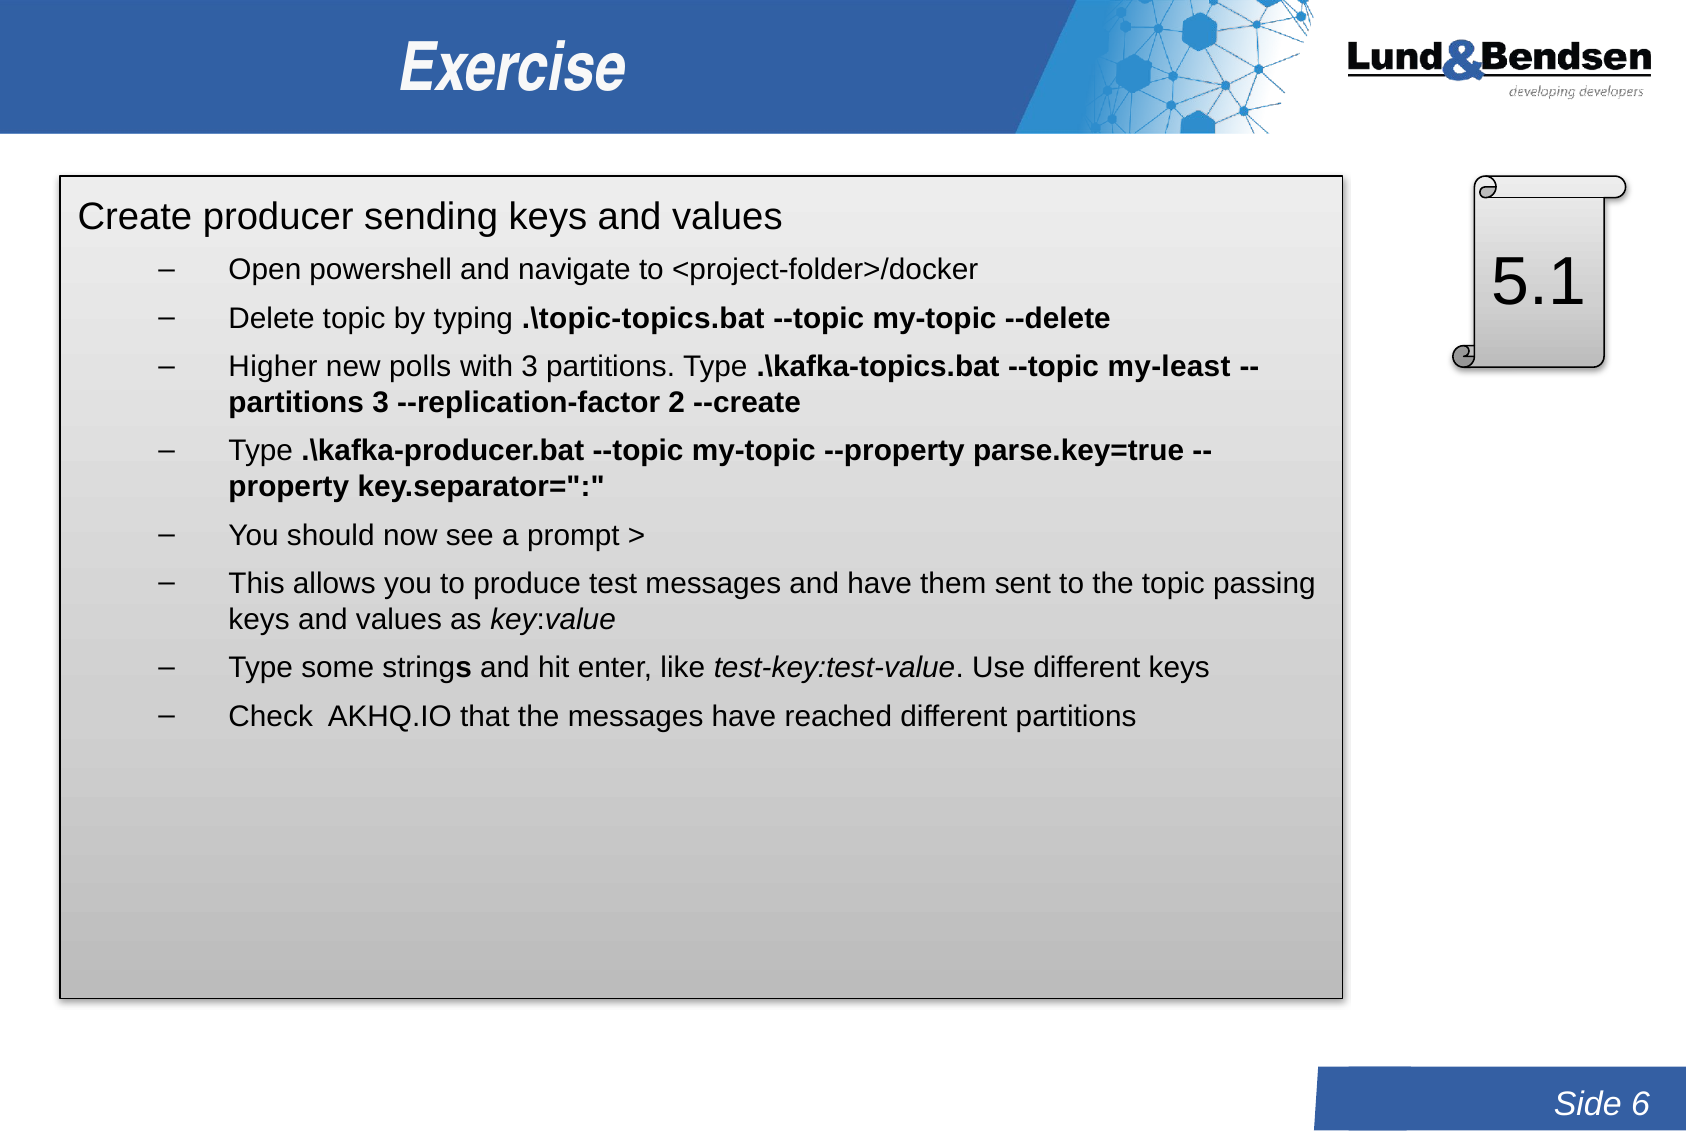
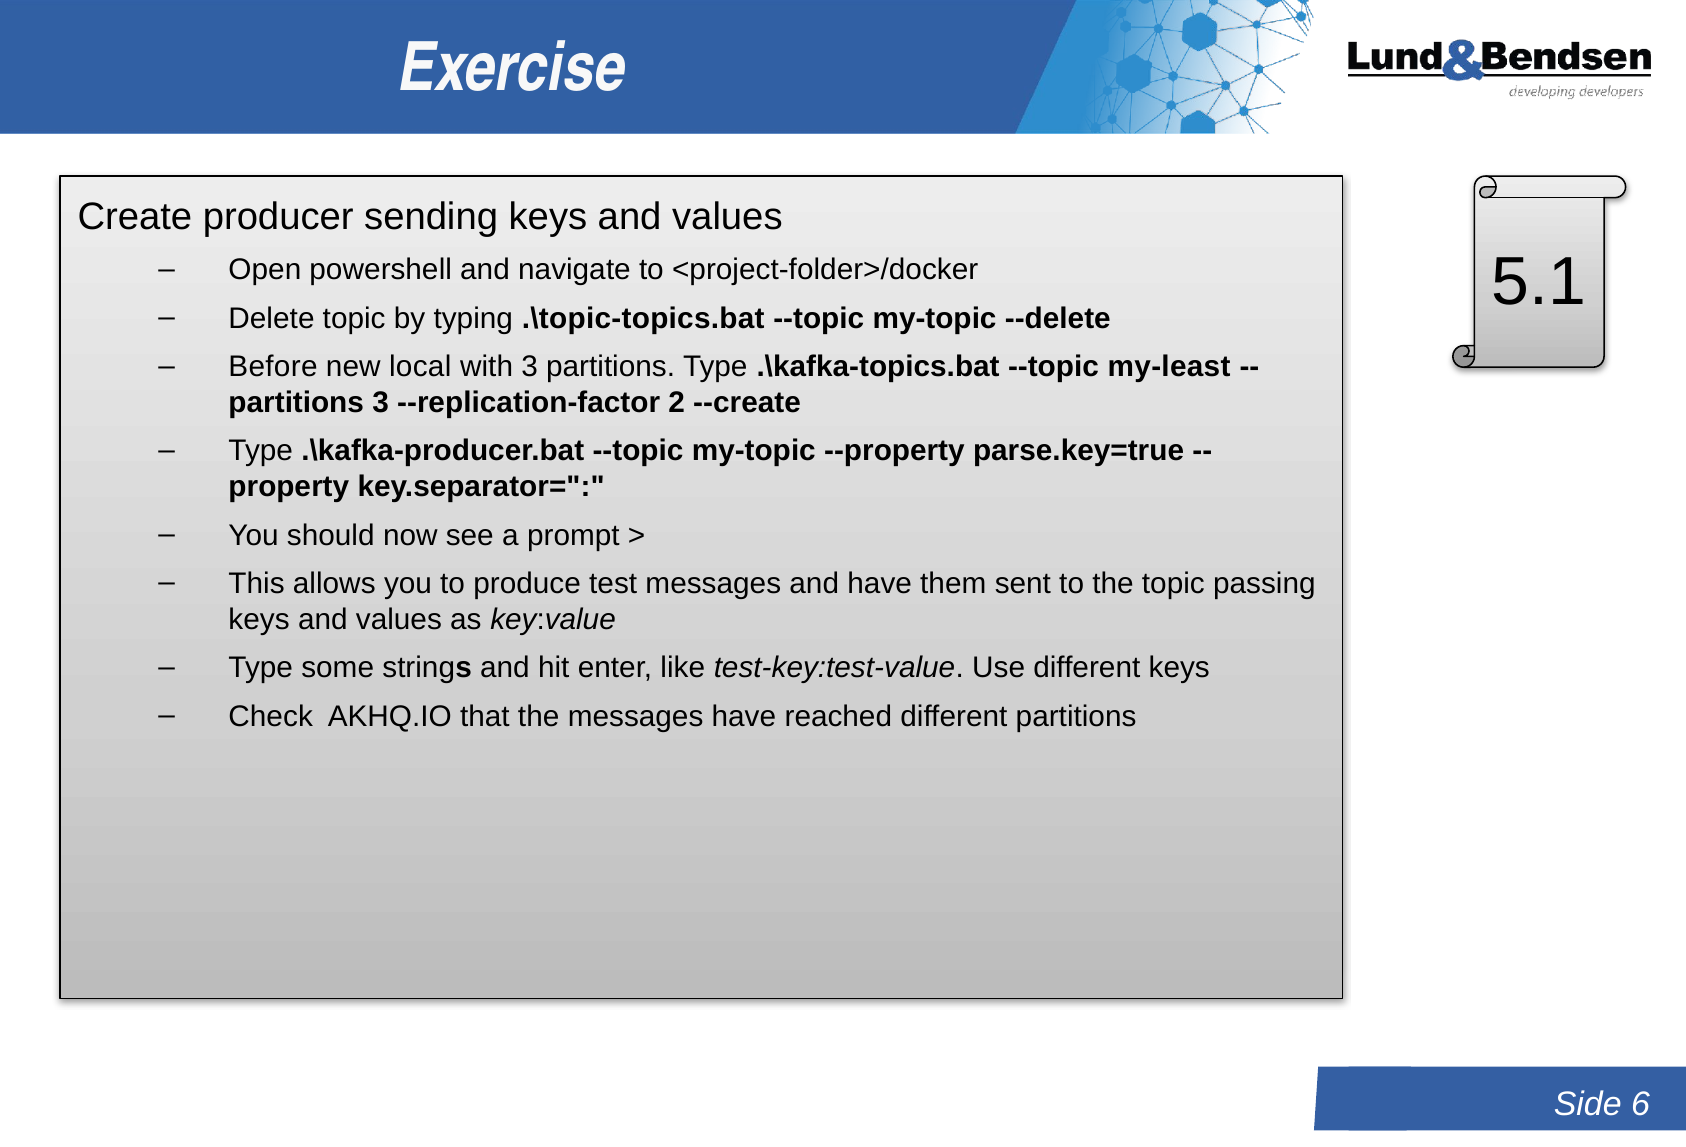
Higher: Higher -> Before (273, 367)
polls: polls -> local (420, 367)
